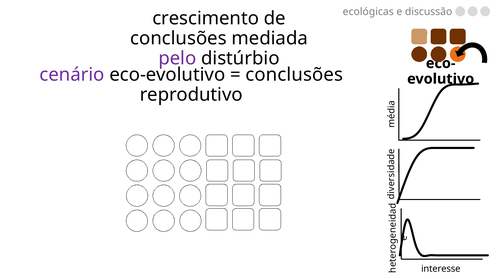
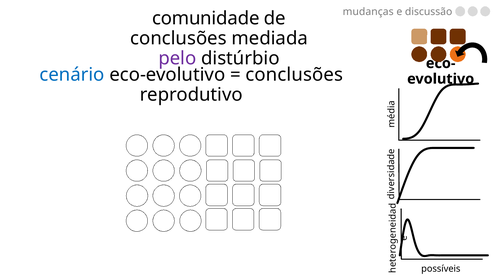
ecológicas: ecológicas -> mudanças (368, 12)
crescimento: crescimento -> comunidade (206, 18)
cenário colour: purple -> blue (72, 75)
interesse: interesse -> possíveis (441, 269)
